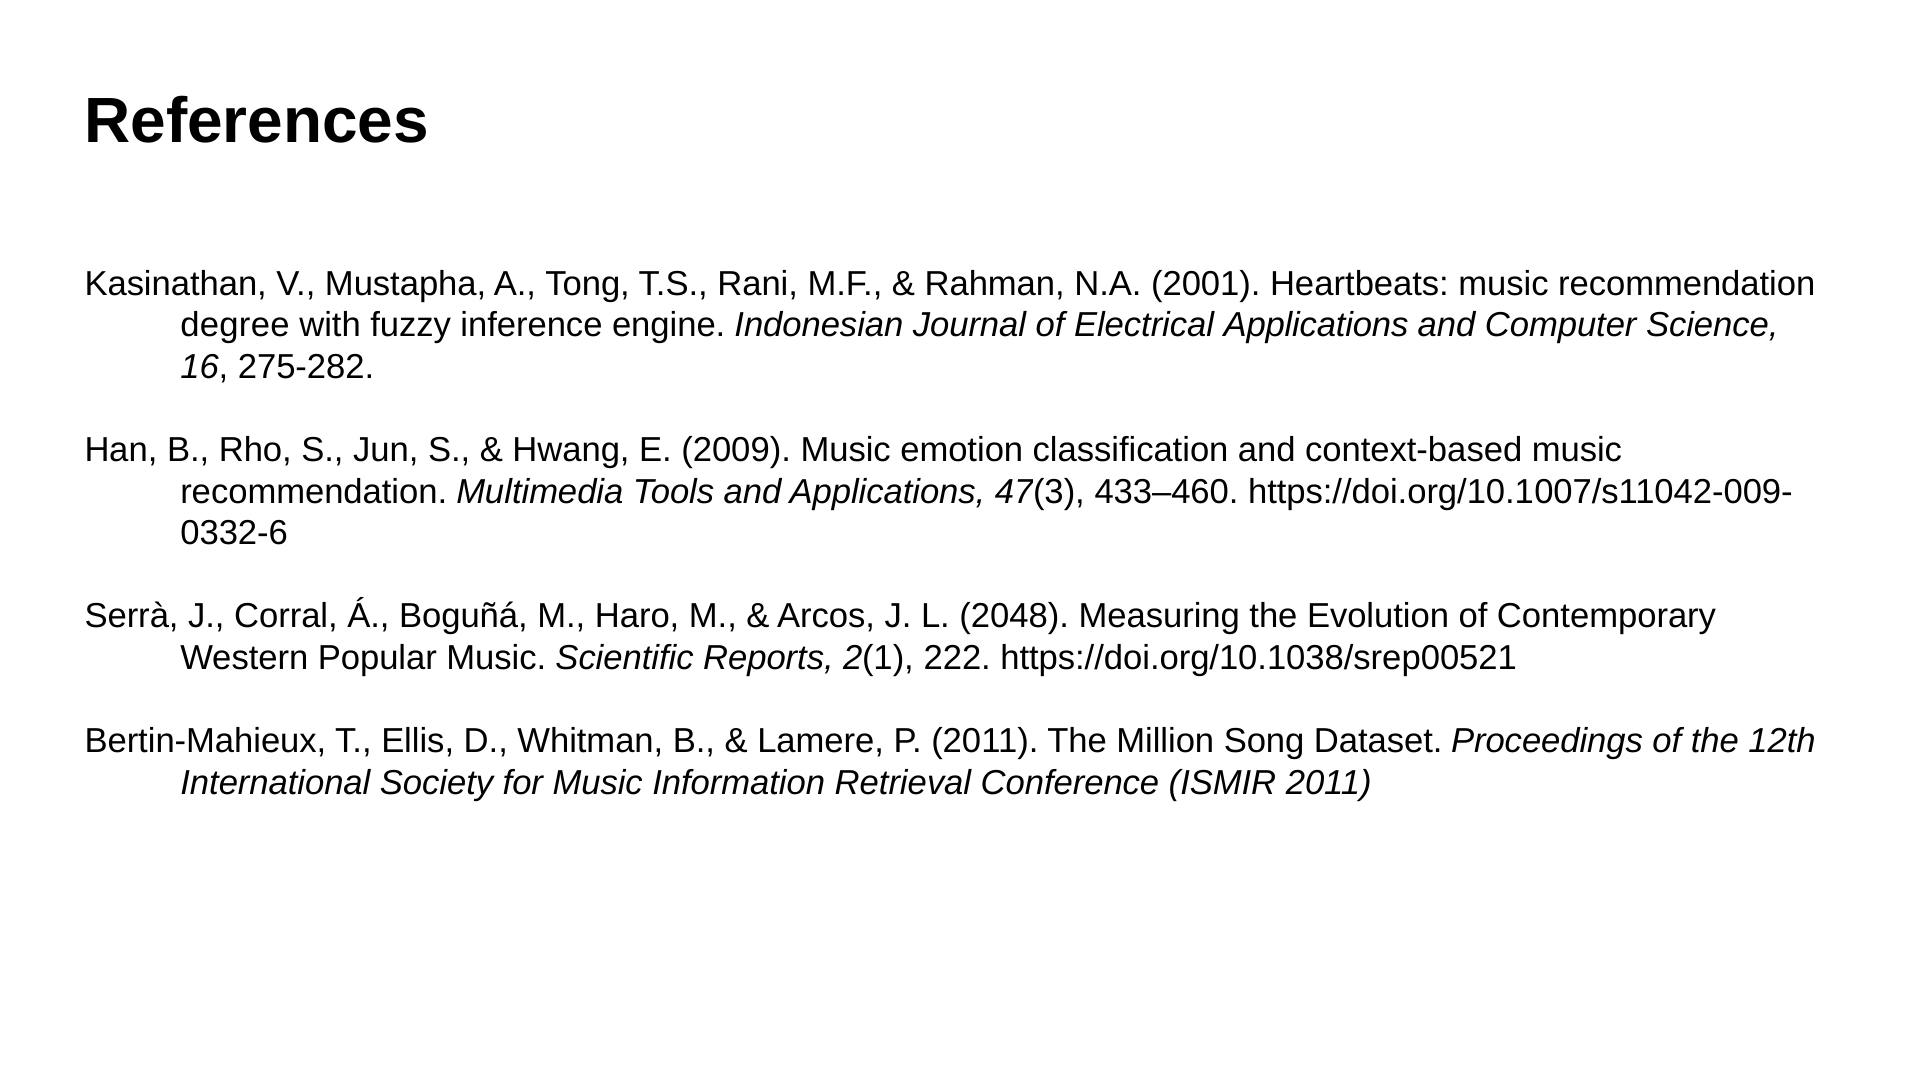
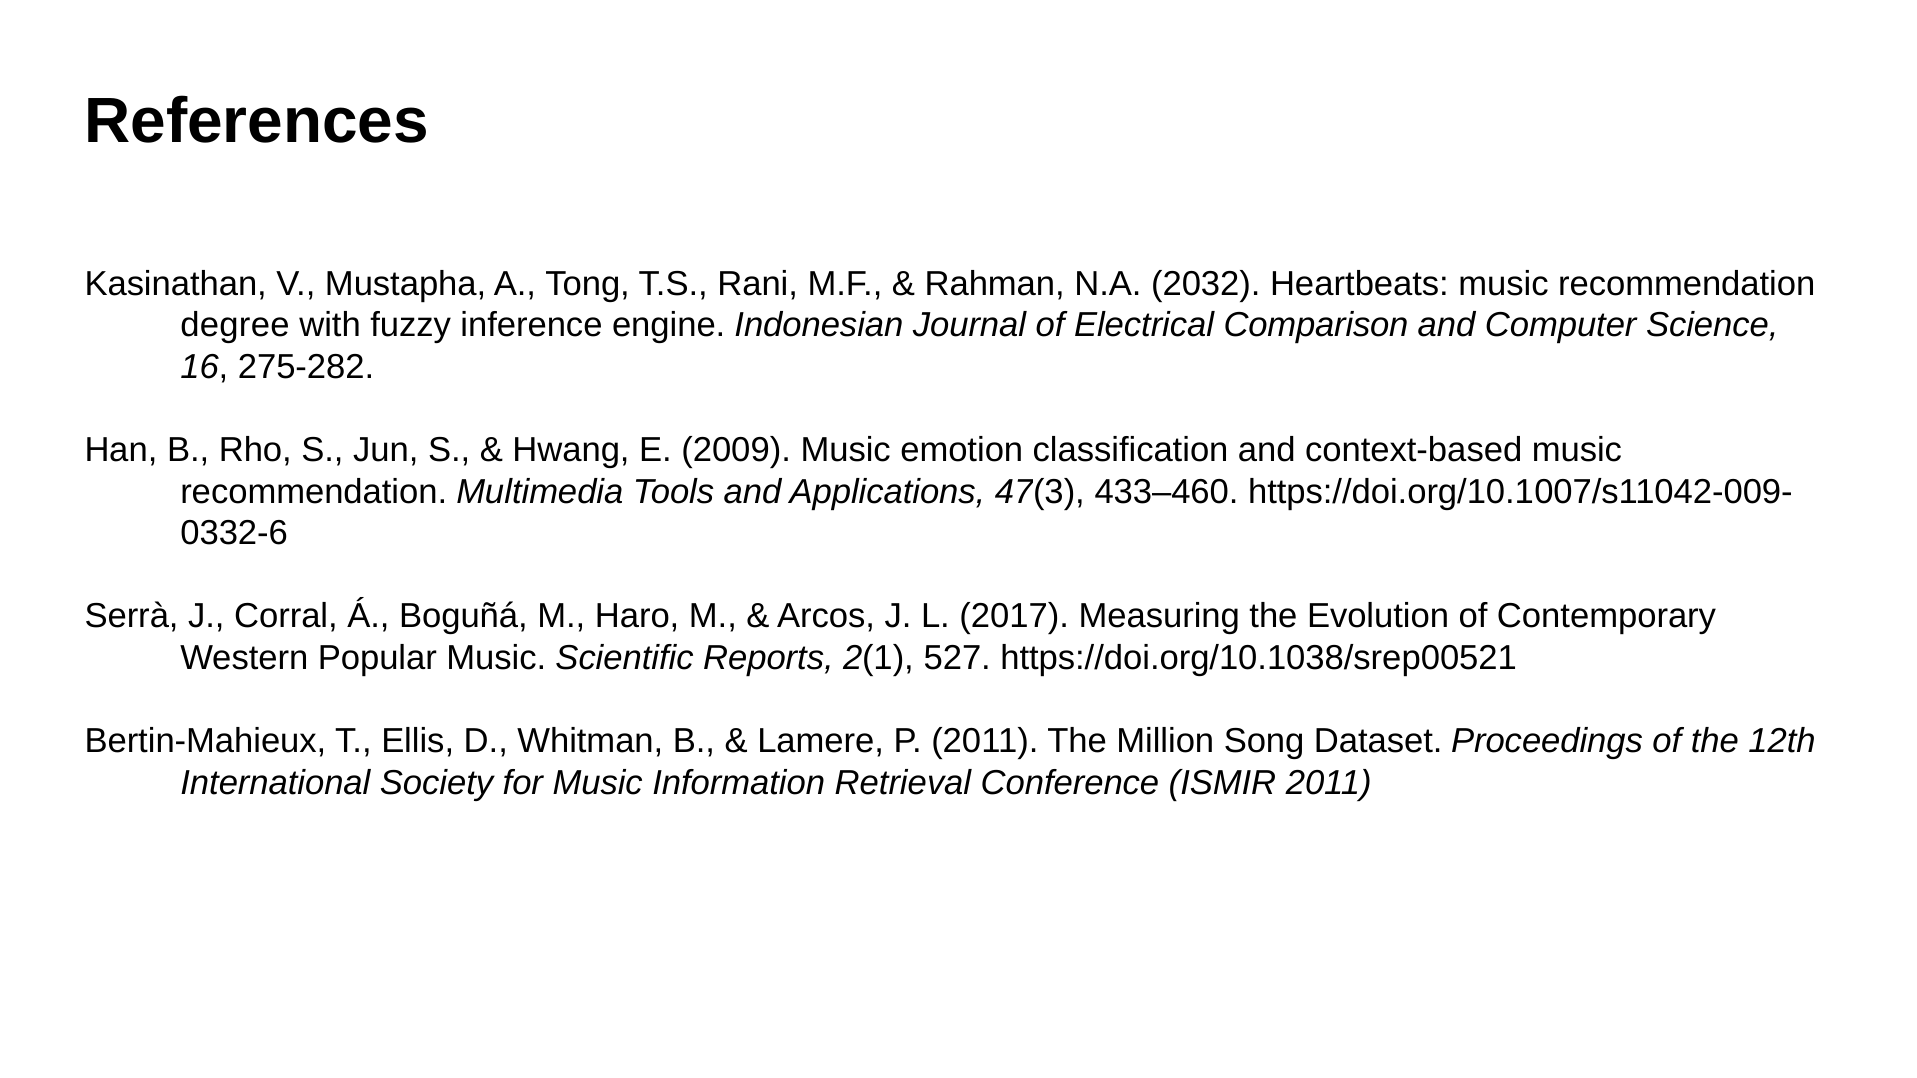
2001: 2001 -> 2032 (1206, 284)
Electrical Applications: Applications -> Comparison (1316, 326)
2048: 2048 -> 2017 (1014, 617)
222: 222 -> 527 (957, 658)
